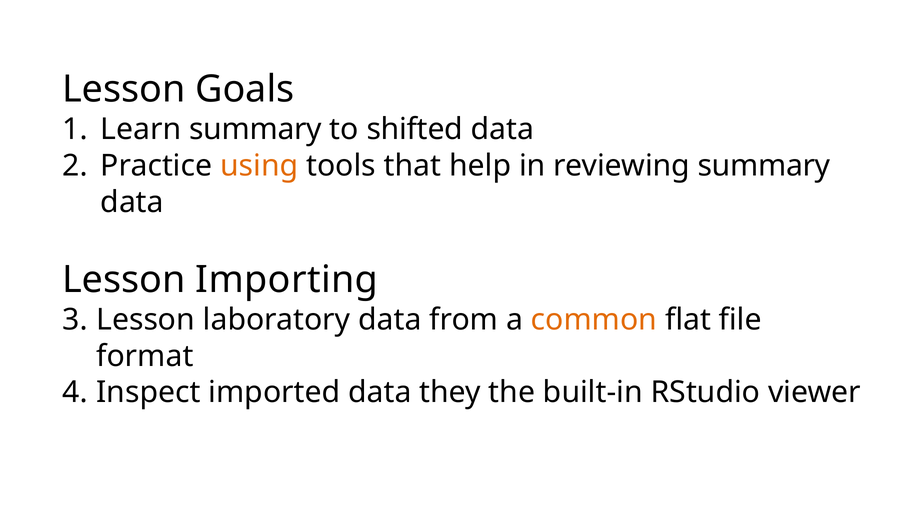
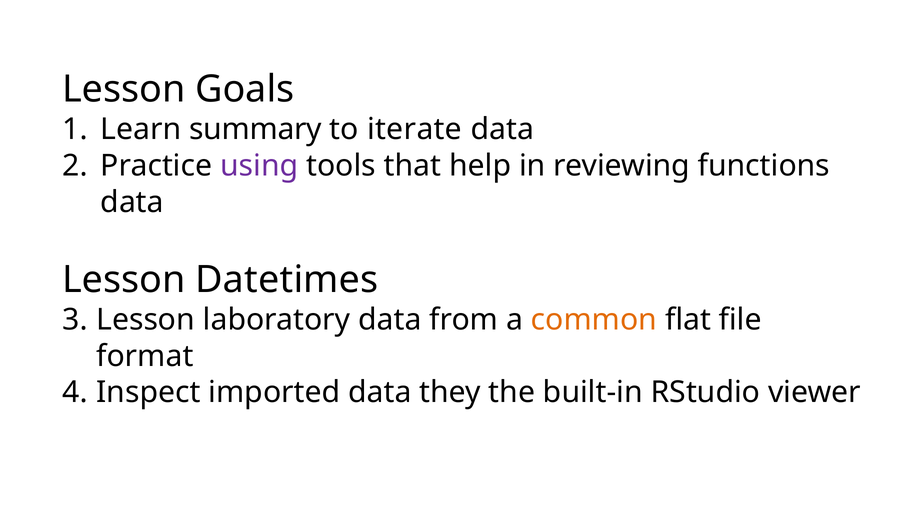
shifted: shifted -> iterate (415, 129)
using colour: orange -> purple (259, 166)
reviewing summary: summary -> functions (764, 166)
Importing: Importing -> Datetimes (287, 279)
